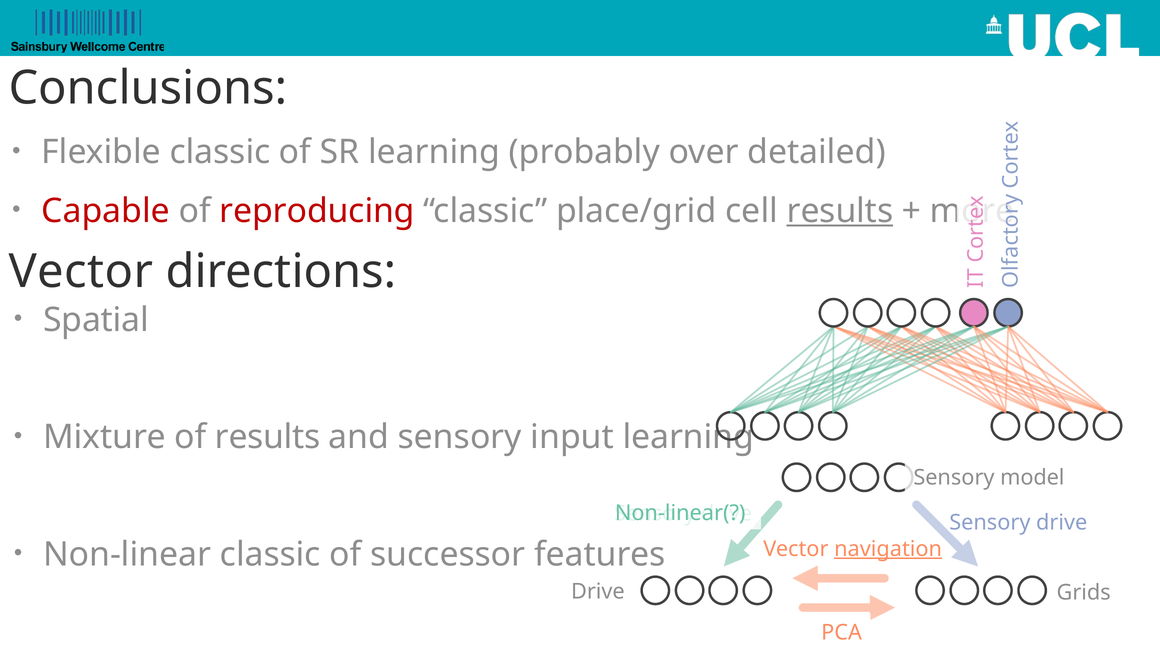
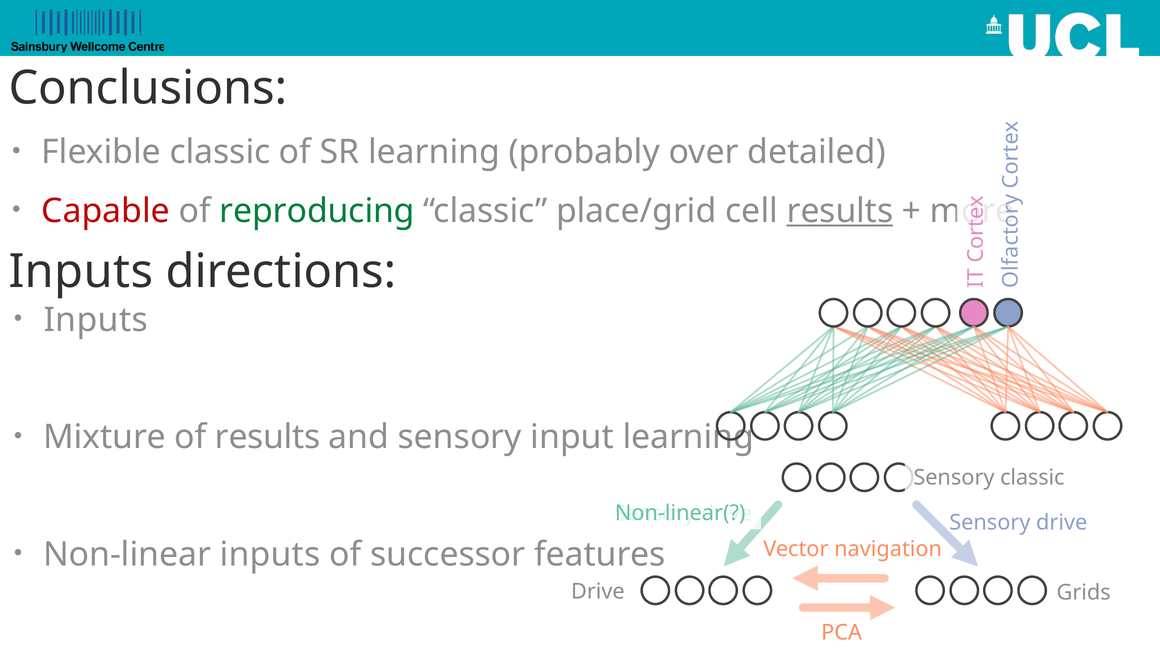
reproducing colour: red -> green (317, 211)
Vector: Vector -> Inputs (81, 272)
Spatial: Spatial -> Inputs (96, 320)
Sensory model: model -> classic (1032, 477)
Non-linear classic: classic -> inputs (270, 554)
navigation underline: present -> none (888, 548)
